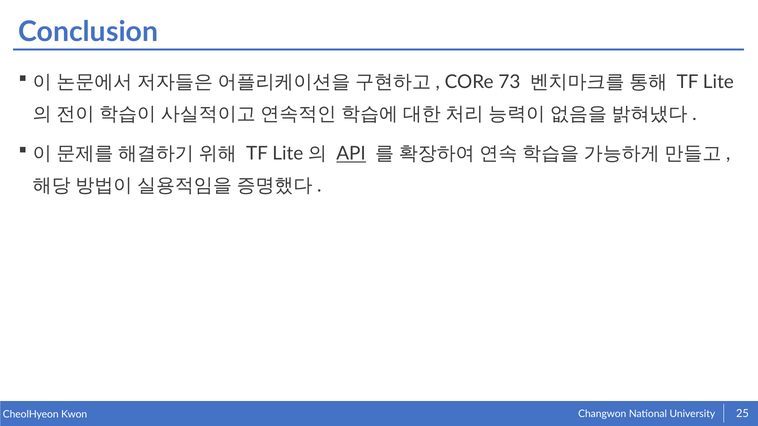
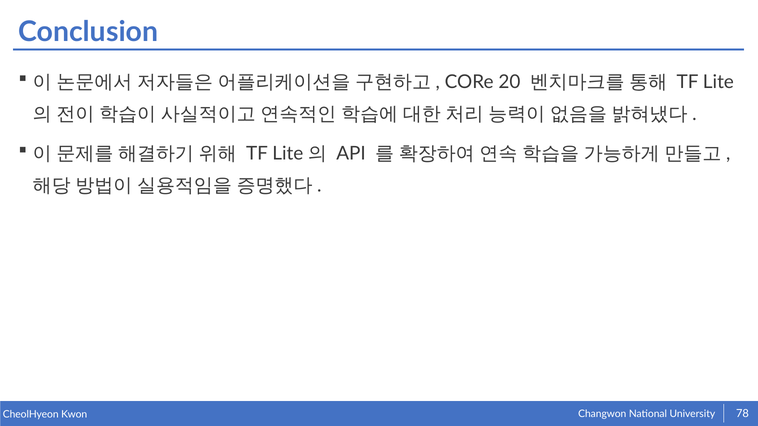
73: 73 -> 20 (509, 82)
API underline: present -> none (351, 154)
25: 25 -> 78 (742, 414)
